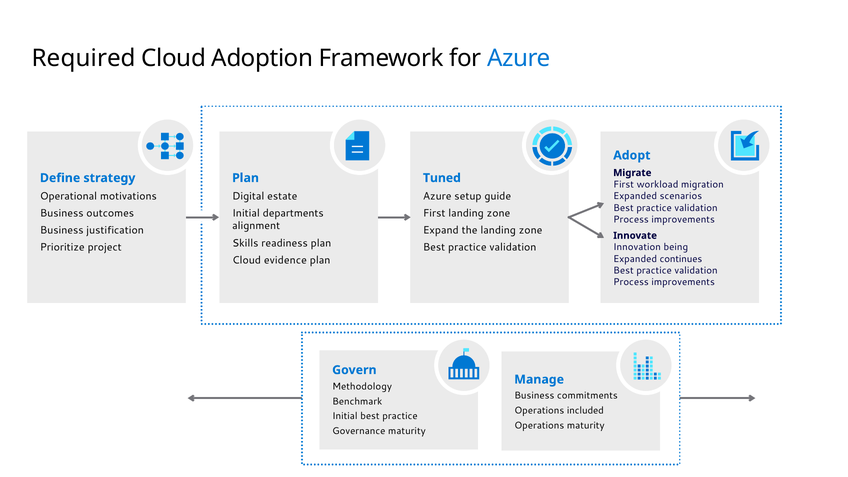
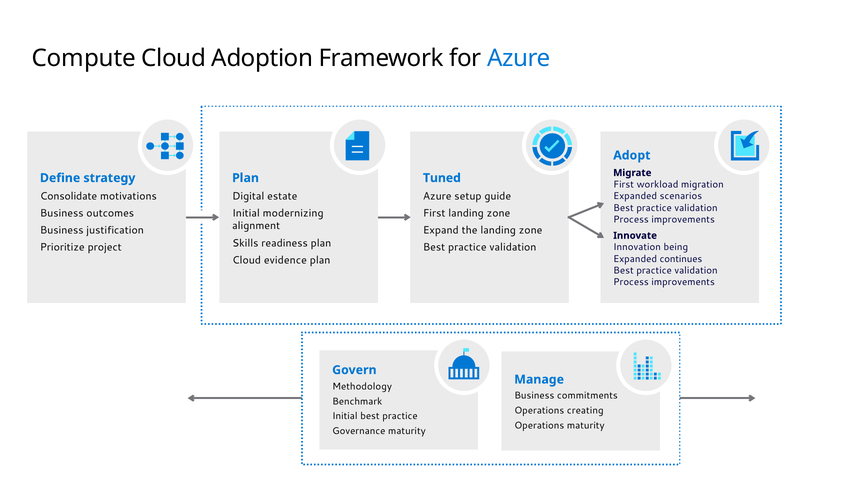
Required: Required -> Compute (84, 58)
Operational: Operational -> Consolidate (69, 196)
departments: departments -> modernizing (293, 213)
included: included -> creating (585, 411)
